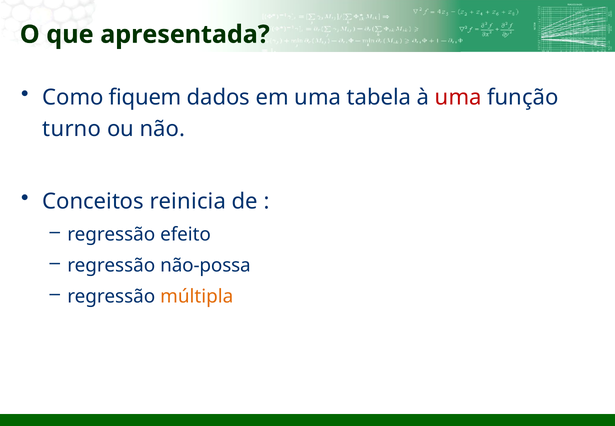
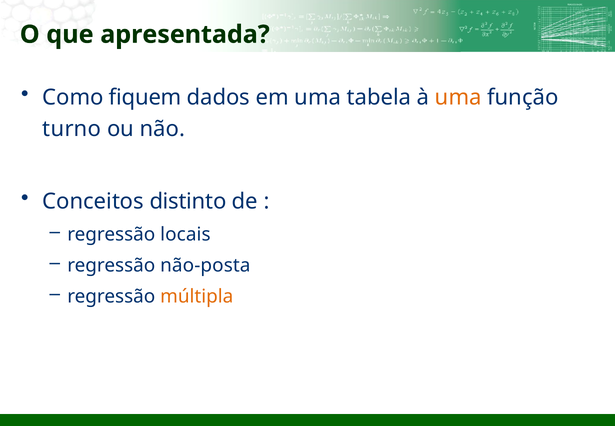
uma colour: red -> orange (458, 97)
reinicia: reinicia -> distinto (188, 202)
efeito: efeito -> locais (185, 234)
não-possa: não-possa -> não-posta (205, 265)
